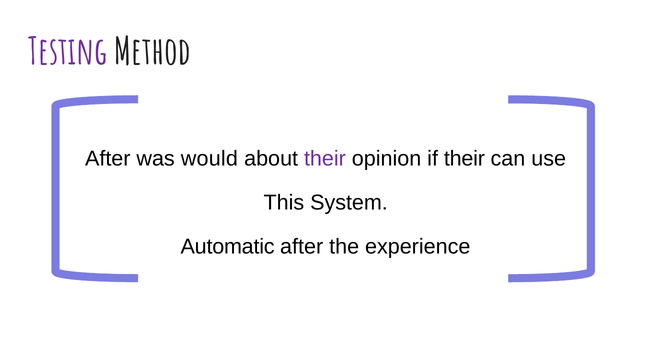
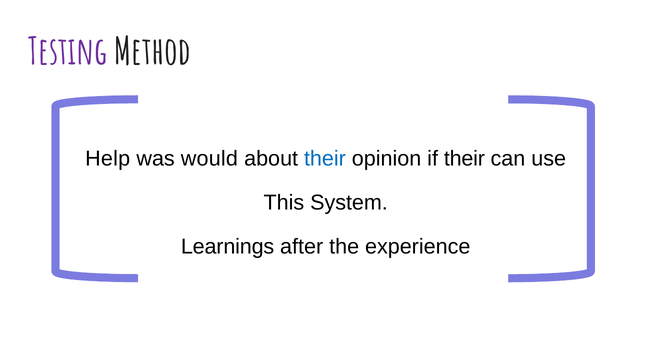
After: After -> Help (108, 159)
their colour: purple -> blue (325, 159)
Automatic: Automatic -> Learnings (228, 247)
